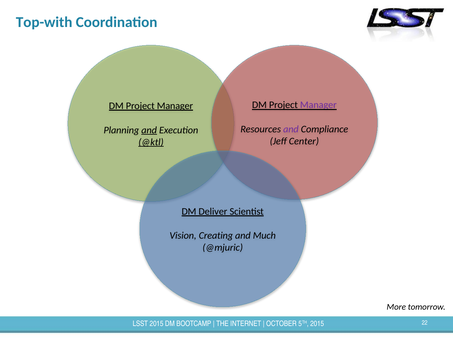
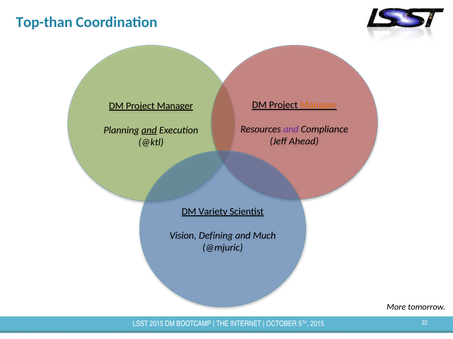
Top-with: Top-with -> Top-than (44, 22)
Manager colour: purple -> orange (318, 105)
Center: Center -> Ahead (304, 141)
@ktl underline: present -> none (151, 142)
Deliver: Deliver -> Variety (213, 212)
Creating: Creating -> Defining (216, 236)
